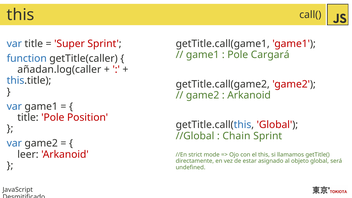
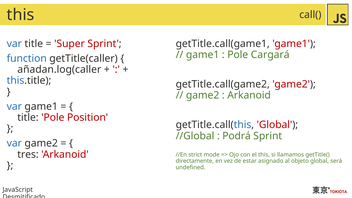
Chain: Chain -> Podrá (237, 136)
leer: leer -> tres (28, 154)
